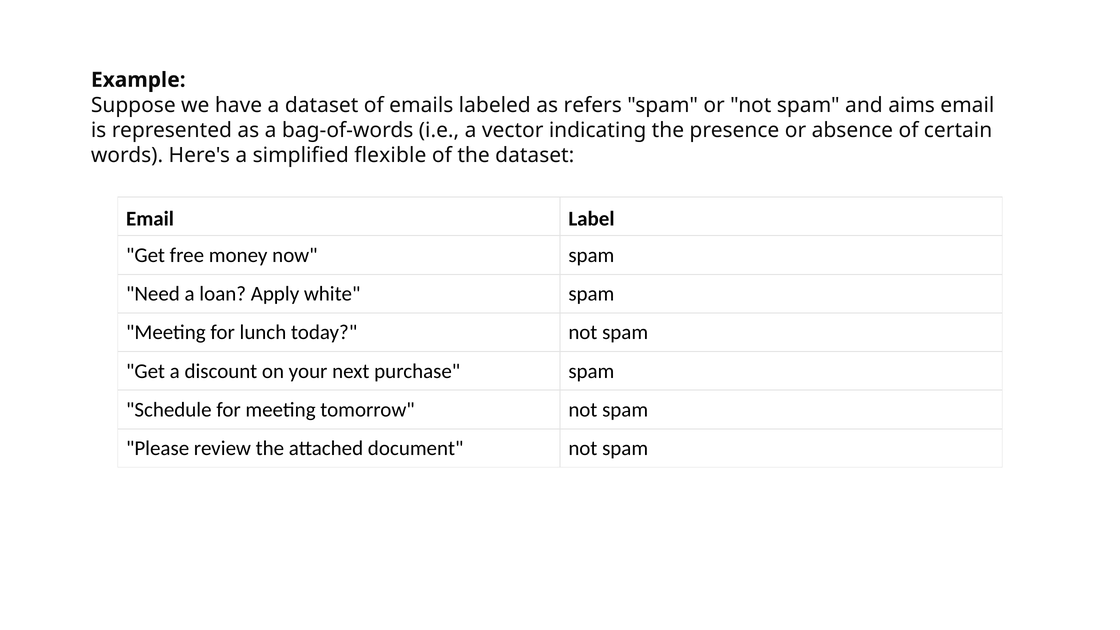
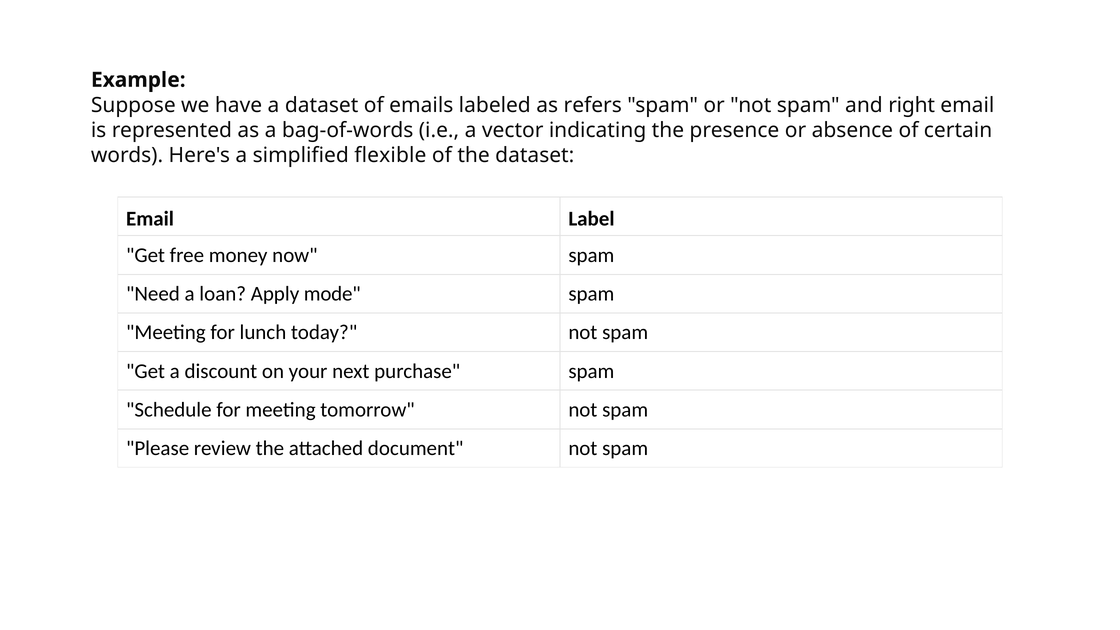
aims: aims -> right (912, 105)
white: white -> mode (332, 294)
